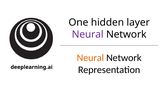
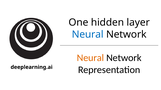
Neural colour: purple -> blue (88, 35)
